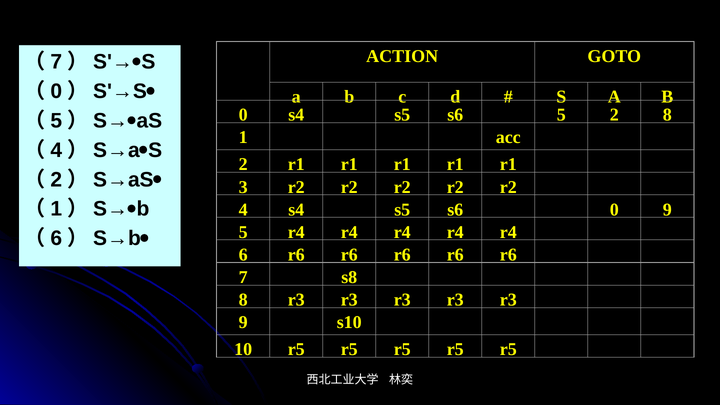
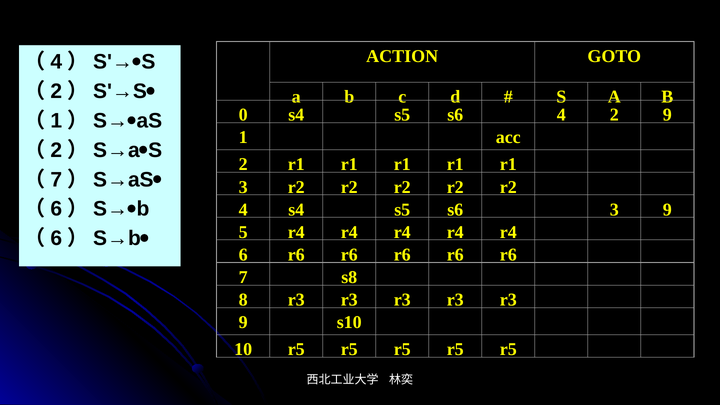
7: 7 -> 4 (56, 62)
0: 0 -> 2 (56, 91)
s6 5: 5 -> 4 (561, 115)
2 8: 8 -> 9 (667, 115)
5: 5 -> 1 (56, 121)
4: 4 -> 2 (56, 150)
2: 2 -> 7 (56, 180)
1: 1 -> 6 (56, 209)
s6 0: 0 -> 3 (614, 210)
